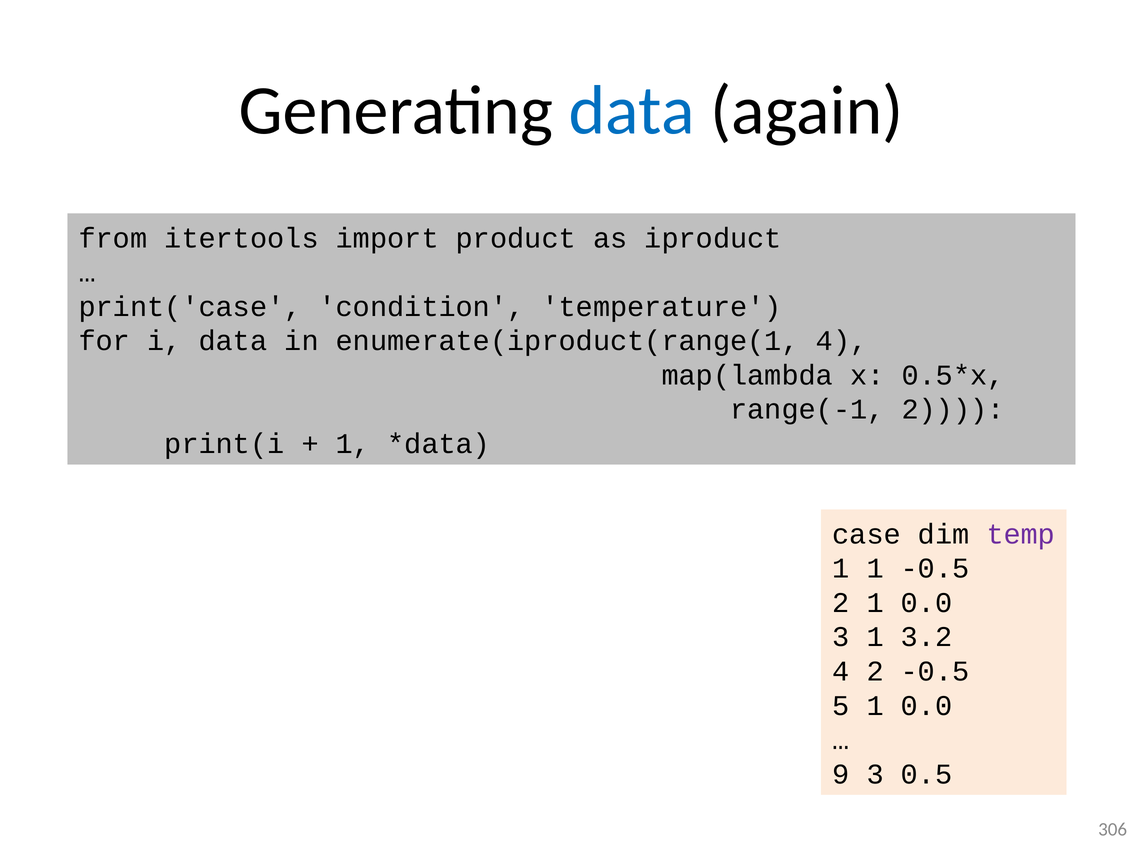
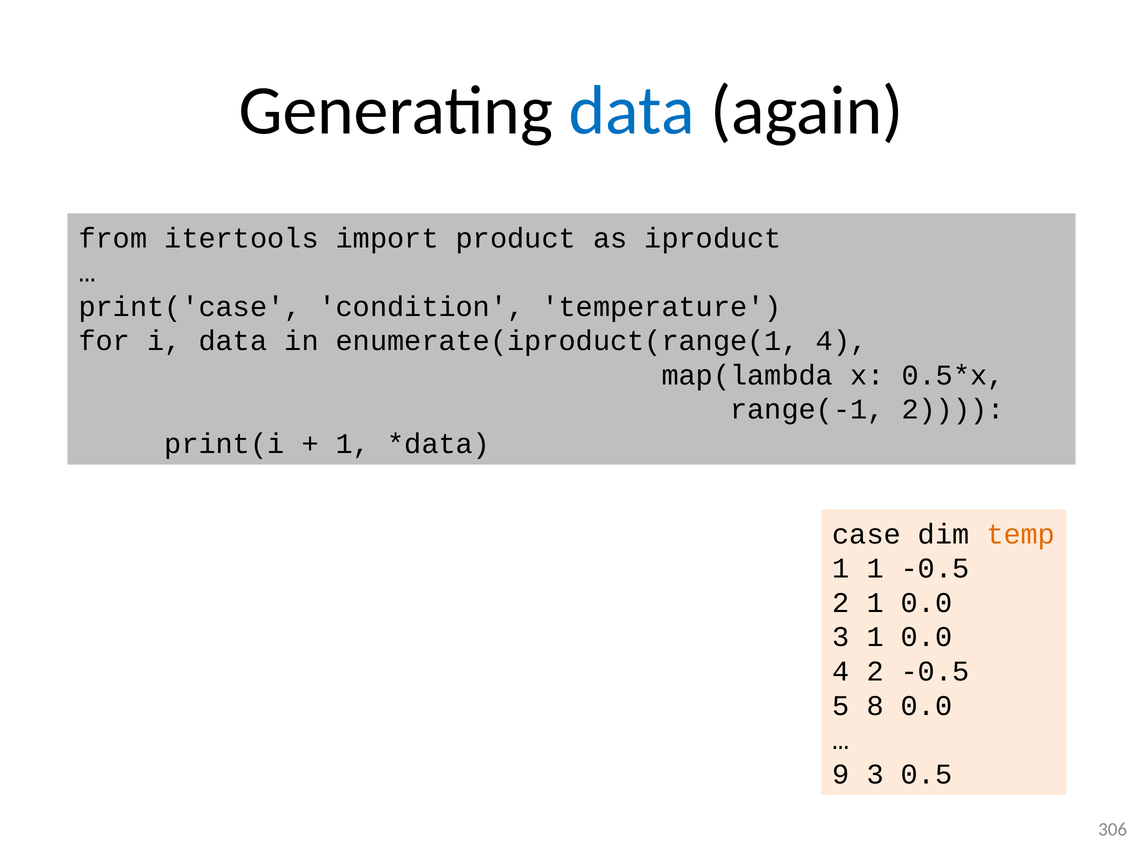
temp colour: purple -> orange (1021, 534)
3 1 3.2: 3.2 -> 0.0 (927, 637)
5 1: 1 -> 8 (875, 706)
